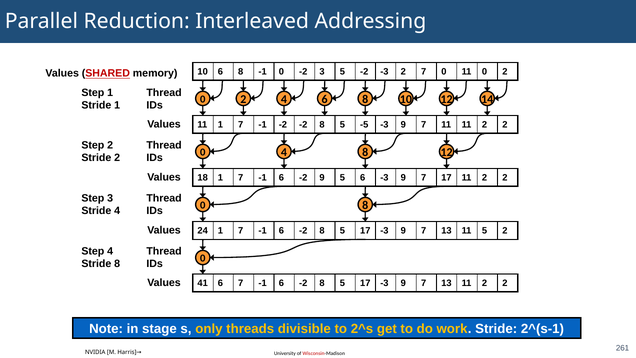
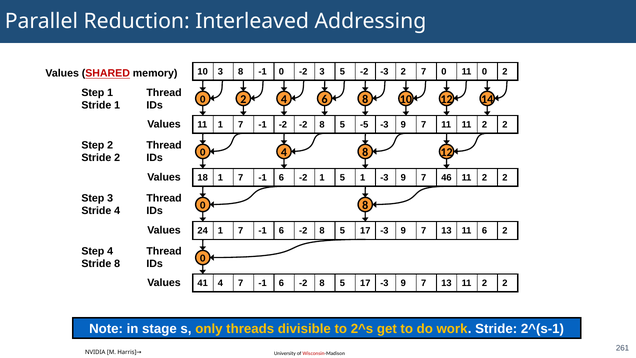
10 6: 6 -> 3 (220, 71)
-2 9: 9 -> 1 (322, 177)
5 6: 6 -> 1 (363, 177)
7 17: 17 -> 46 (446, 177)
11 5: 5 -> 6 (485, 230)
41 6: 6 -> 4 (220, 283)
